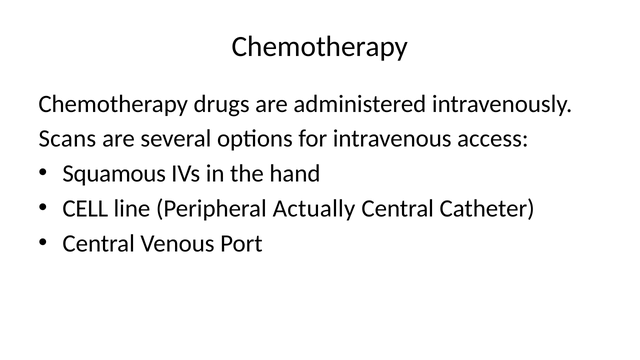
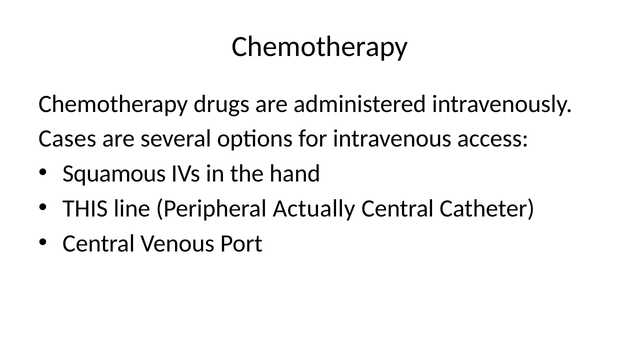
Scans: Scans -> Cases (67, 139)
CELL: CELL -> THIS (85, 209)
